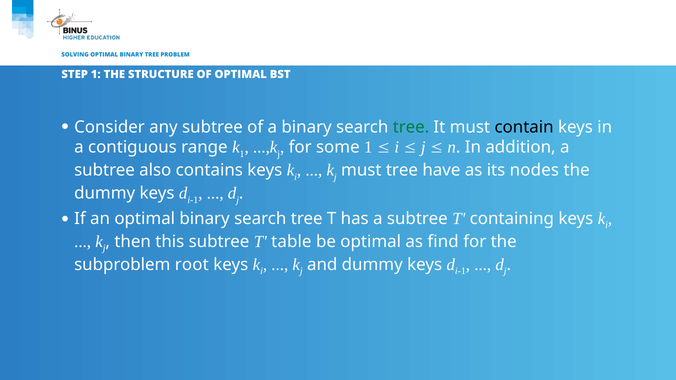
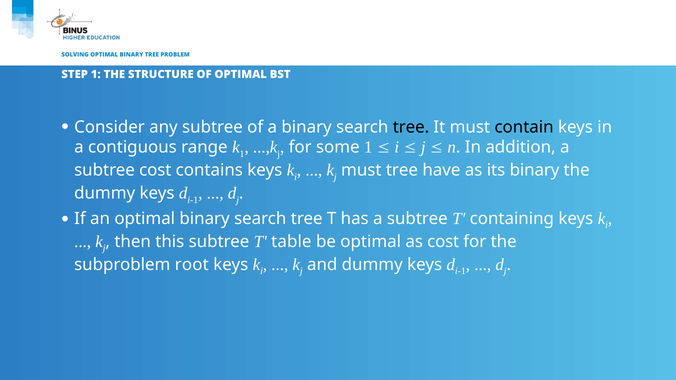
tree colour: green -> black (411, 127)
subtree also: also -> cost (155, 170)
its nodes: nodes -> binary (535, 170)
as find: find -> cost (443, 242)
